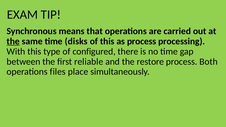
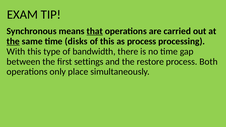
that underline: none -> present (95, 31)
configured: configured -> bandwidth (94, 51)
reliable: reliable -> settings (89, 62)
files: files -> only (58, 72)
